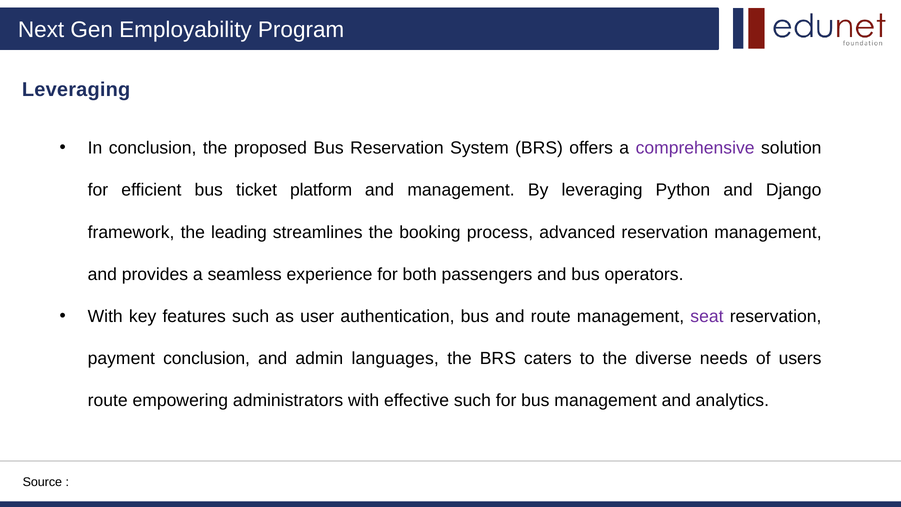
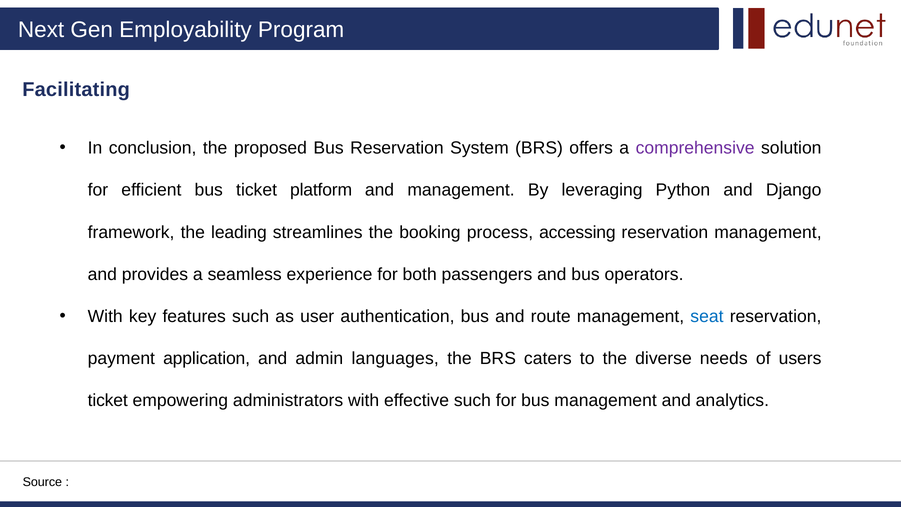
Leveraging: Leveraging -> Facilitating (76, 90)
advanced: advanced -> accessing (577, 232)
seat colour: purple -> blue (707, 316)
payment conclusion: conclusion -> application (207, 358)
route: route -> ticket (108, 400)
